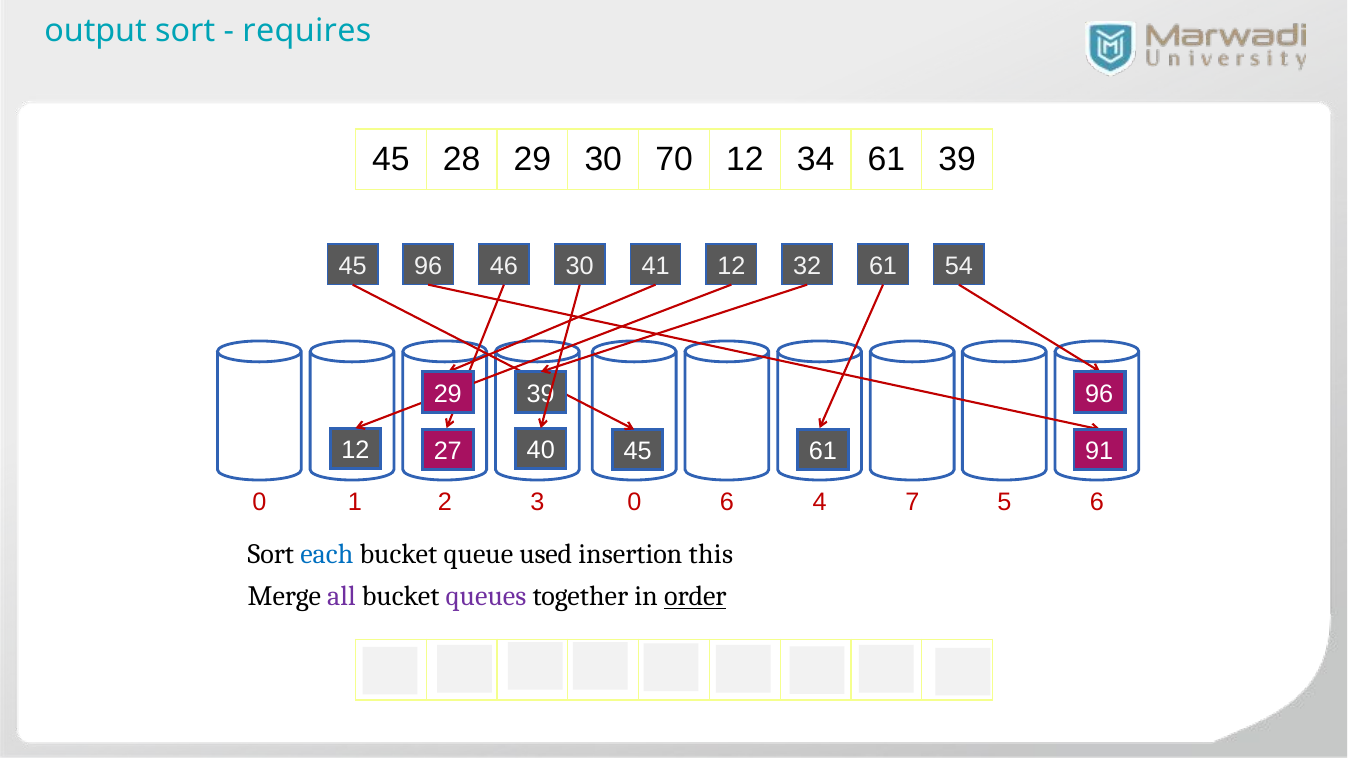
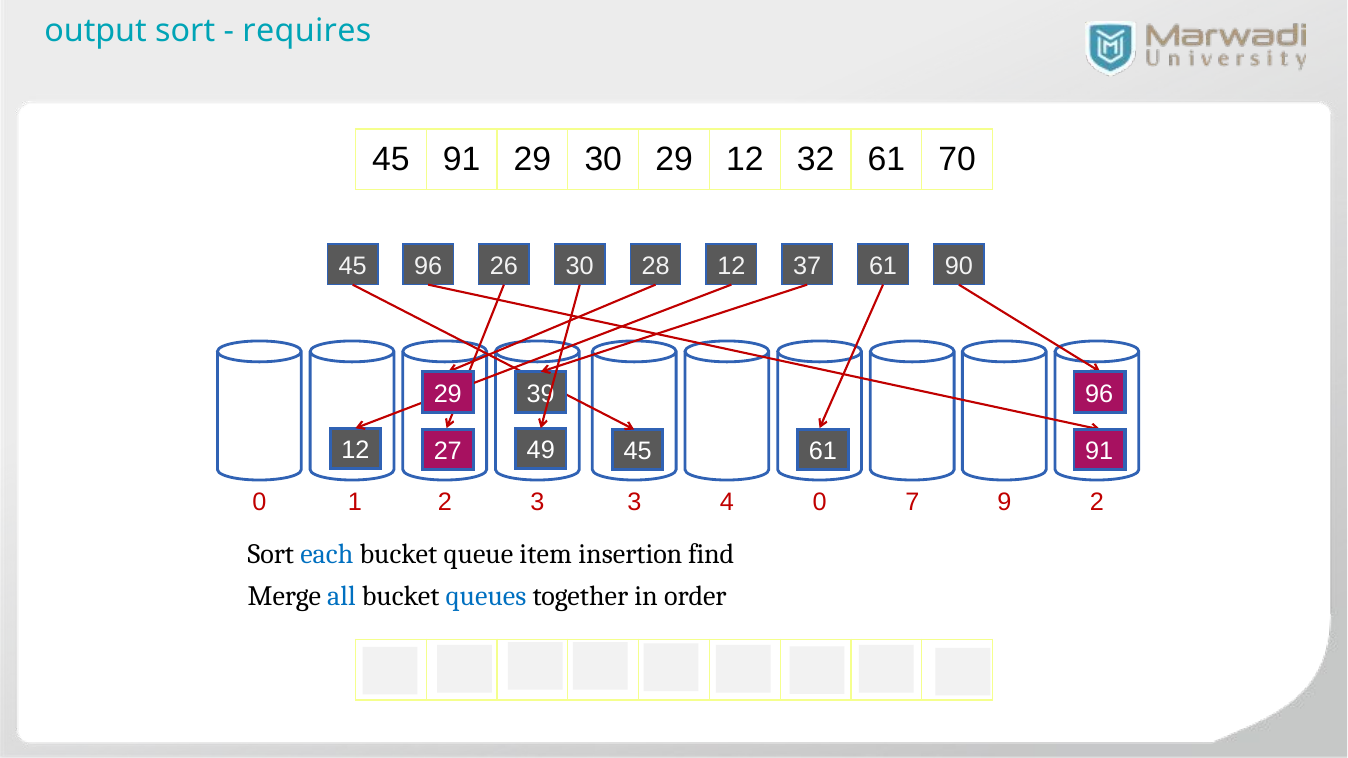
45 28: 28 -> 91 (462, 160)
30 70: 70 -> 29 (674, 160)
34: 34 -> 32 (816, 160)
61 39: 39 -> 70 (957, 160)
46: 46 -> 26 (504, 266)
41: 41 -> 28 (656, 266)
32: 32 -> 37 (807, 266)
54: 54 -> 90 (959, 266)
40: 40 -> 49 (541, 450)
0 0: 0 -> 3 (634, 502)
3 6: 6 -> 4 (727, 502)
2 4: 4 -> 0 (820, 502)
5: 5 -> 9 (1004, 502)
1 6: 6 -> 2 (1097, 502)
used: used -> item (546, 555)
this: this -> find (711, 555)
all colour: purple -> blue (341, 597)
queues colour: purple -> blue (486, 597)
order underline: present -> none (695, 597)
